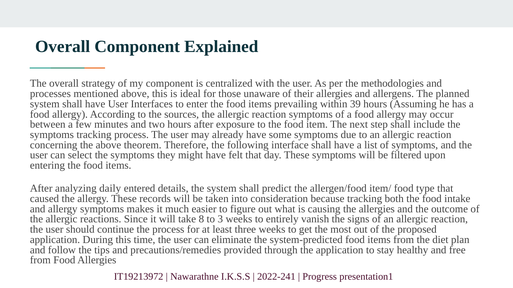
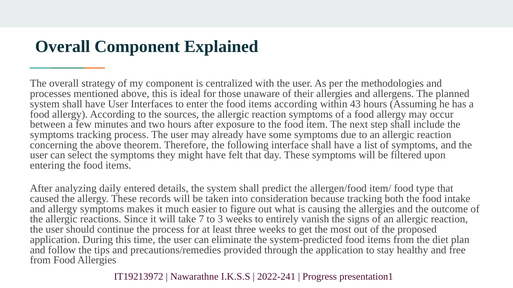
items prevailing: prevailing -> according (296, 104)
39: 39 -> 43 (355, 104)
8: 8 -> 7 (201, 220)
